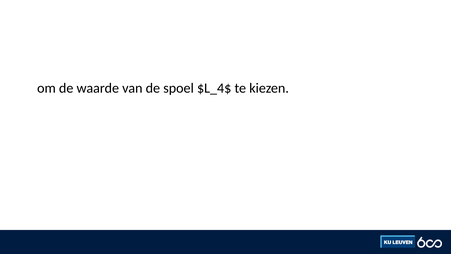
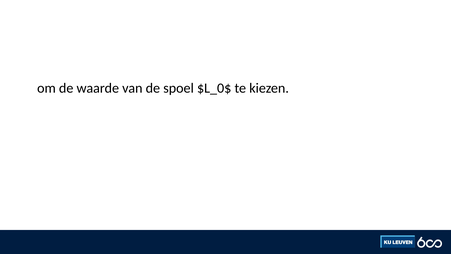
$L_4$: $L_4$ -> $L_0$ (214, 88)
